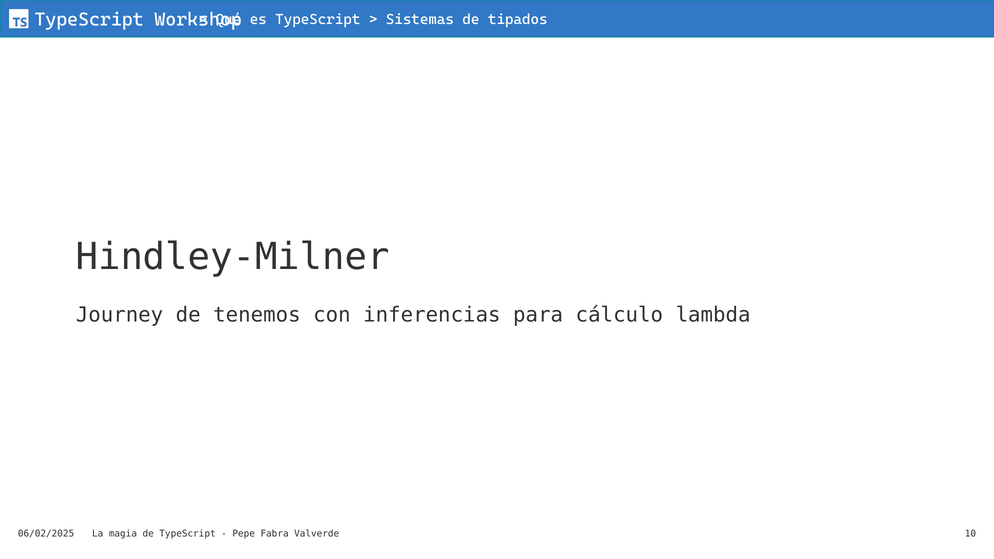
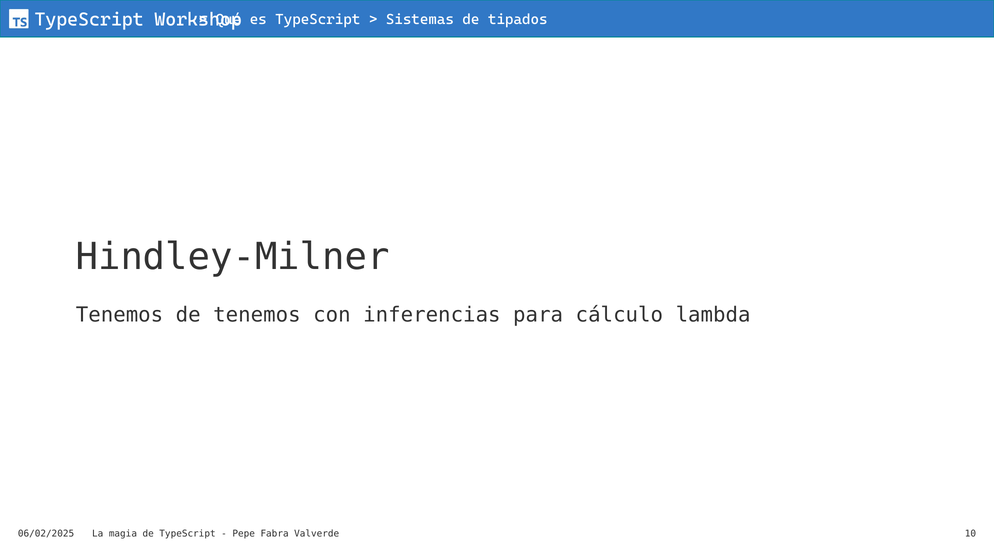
Journey: Journey -> Tenemos (119, 315)
